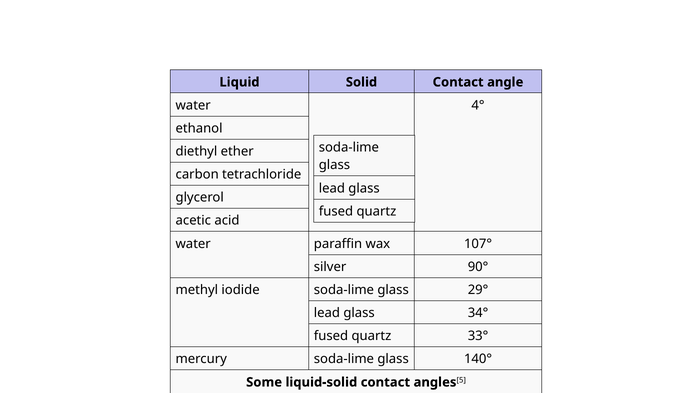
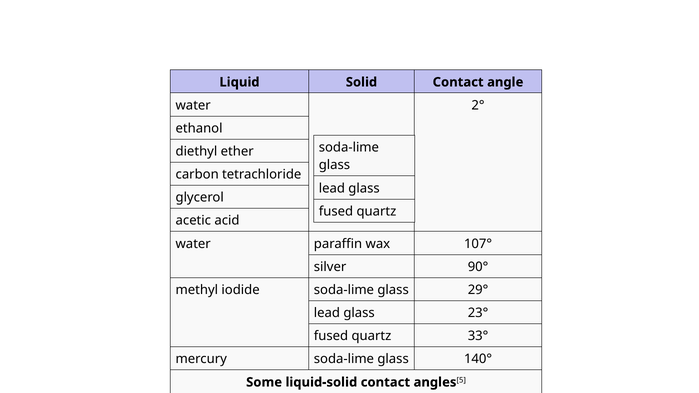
4°: 4° -> 2° (478, 105)
34°: 34° -> 23° (478, 313)
